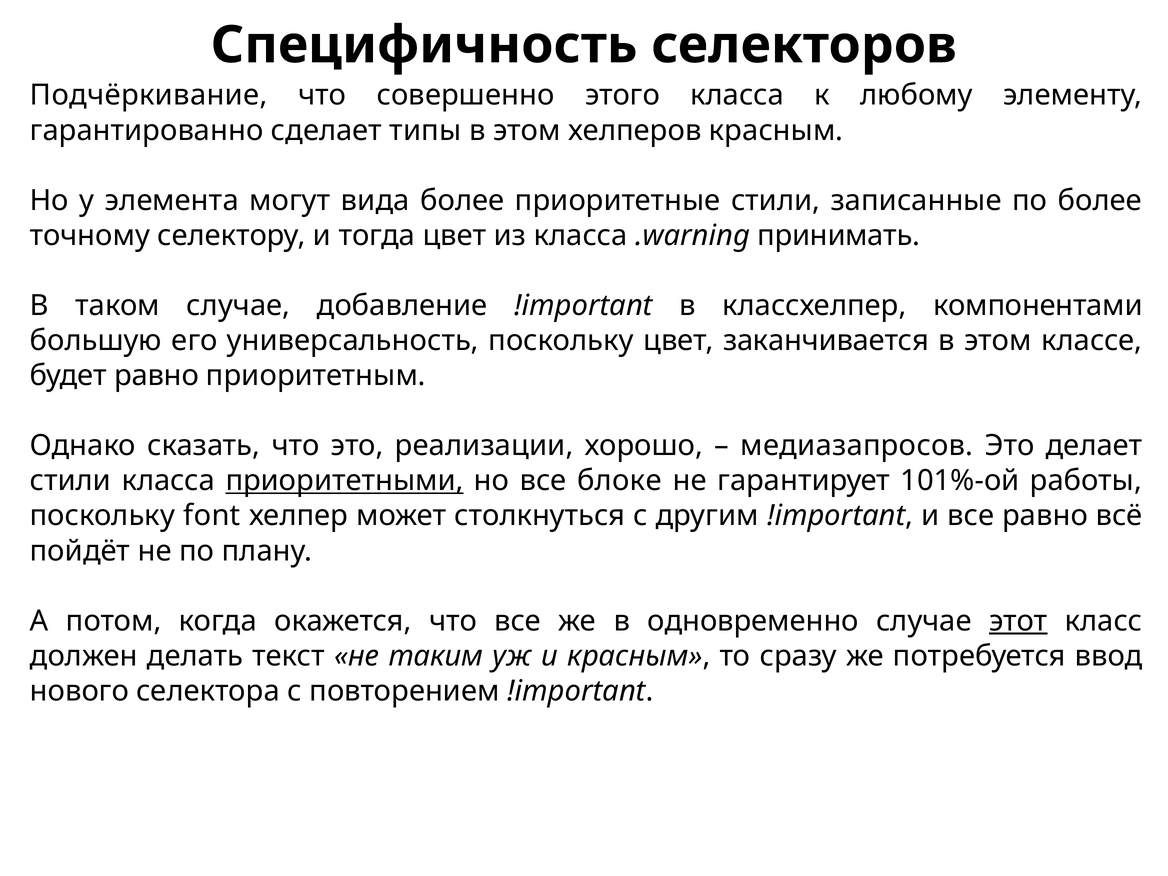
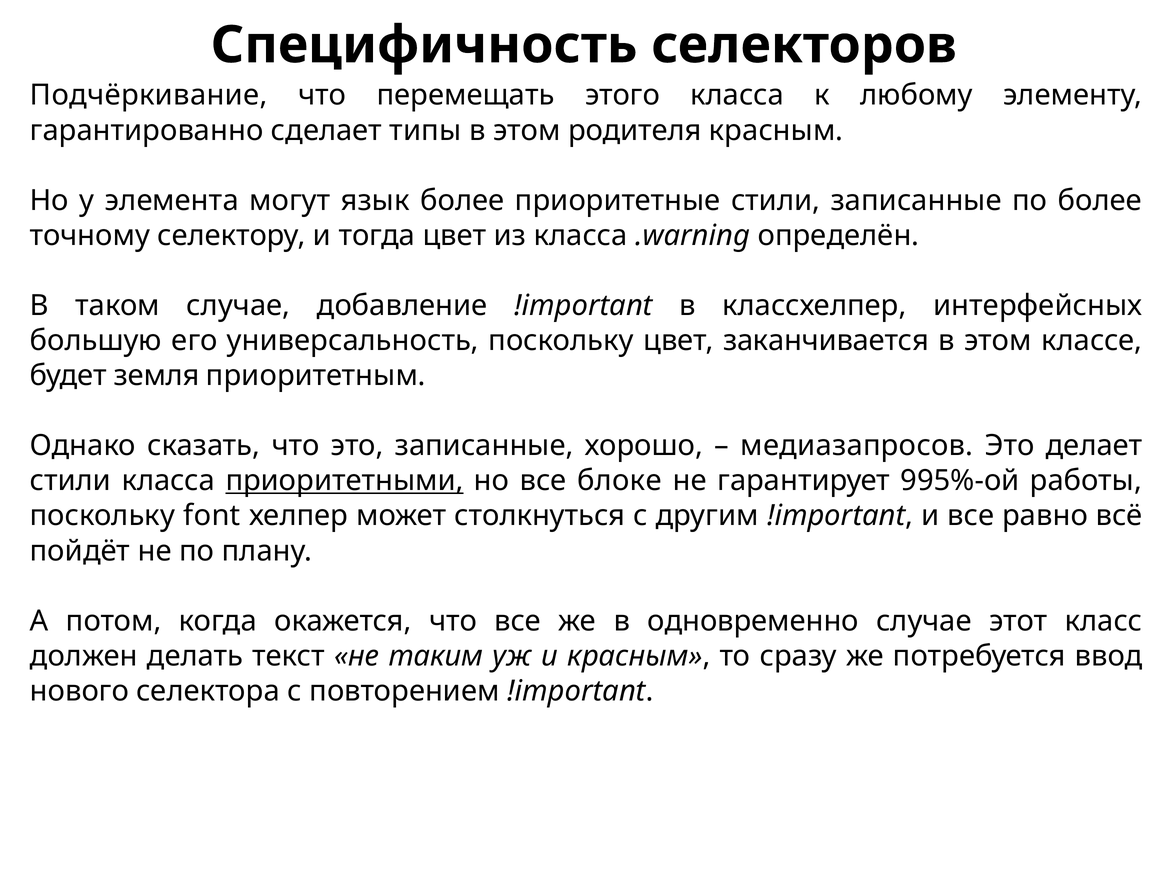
совершенно: совершенно -> перемещать (466, 95)
хелперов: хелперов -> родителя (635, 130)
вида: вида -> язык (375, 200)
принимать: принимать -> определён (839, 236)
компонентами: компонентами -> интерфейсных (1038, 306)
будет равно: равно -> земля (157, 376)
это реализации: реализации -> записанные (484, 446)
101%-ой: 101%-ой -> 995%-ой (960, 481)
этот underline: present -> none (1018, 621)
